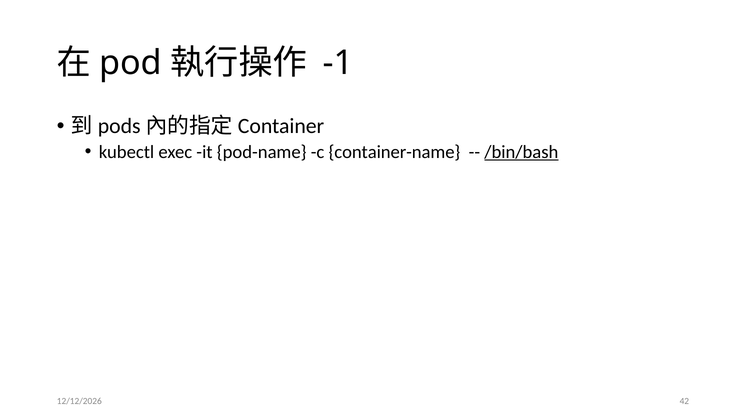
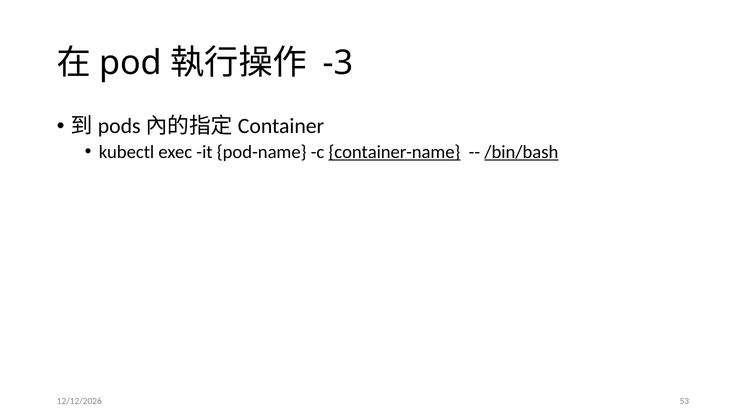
-1: -1 -> -3 (338, 63)
container-name underline: none -> present (394, 152)
42: 42 -> 53 (684, 401)
